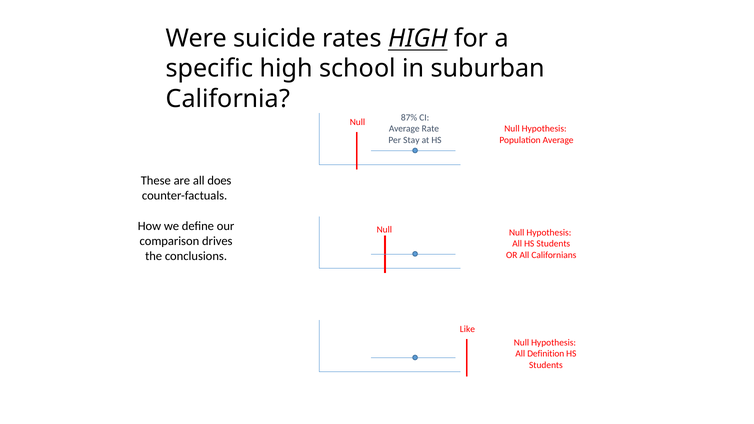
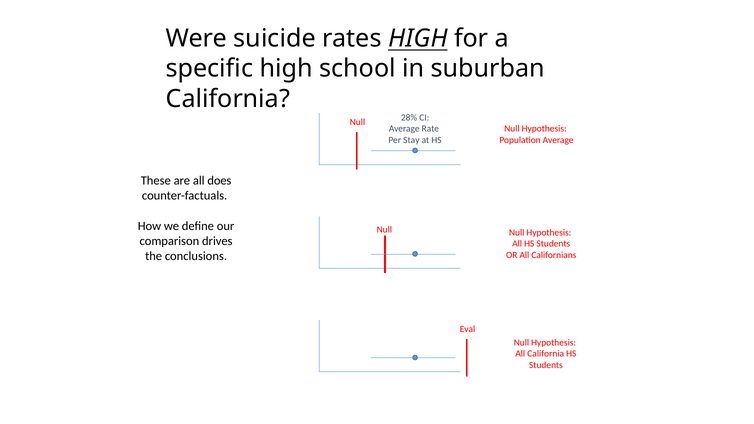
87%: 87% -> 28% (409, 117)
Like: Like -> Eval (467, 329)
All Definition: Definition -> California (546, 354)
